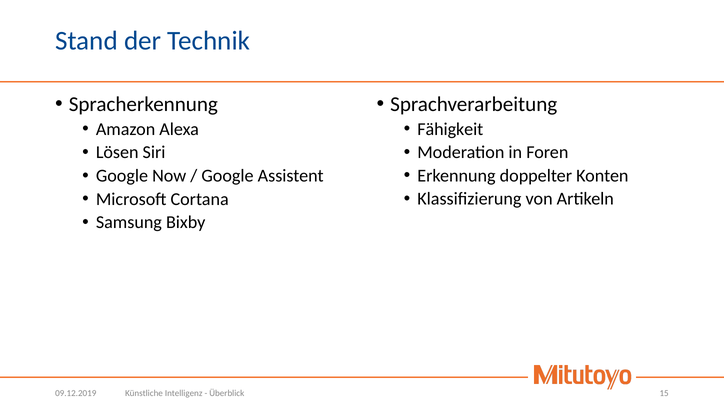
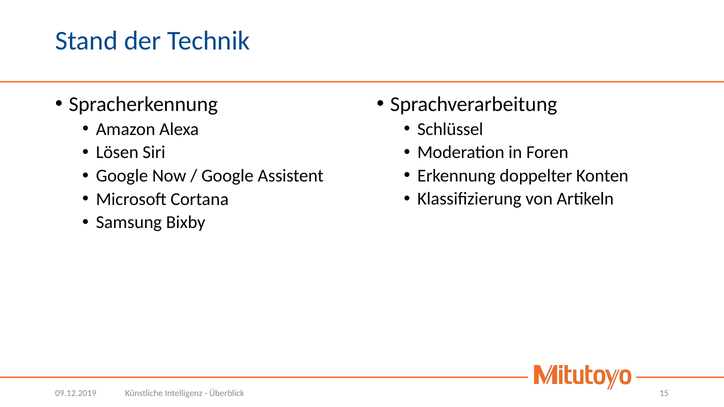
Fähigkeit: Fähigkeit -> Schlüssel (450, 129)
